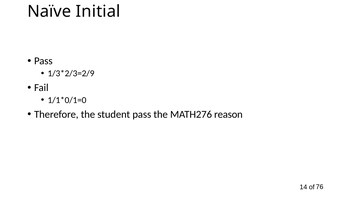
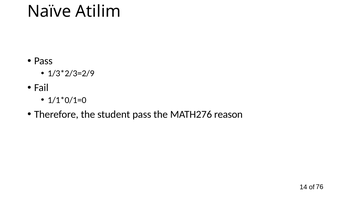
Initial: Initial -> Atilim (98, 11)
